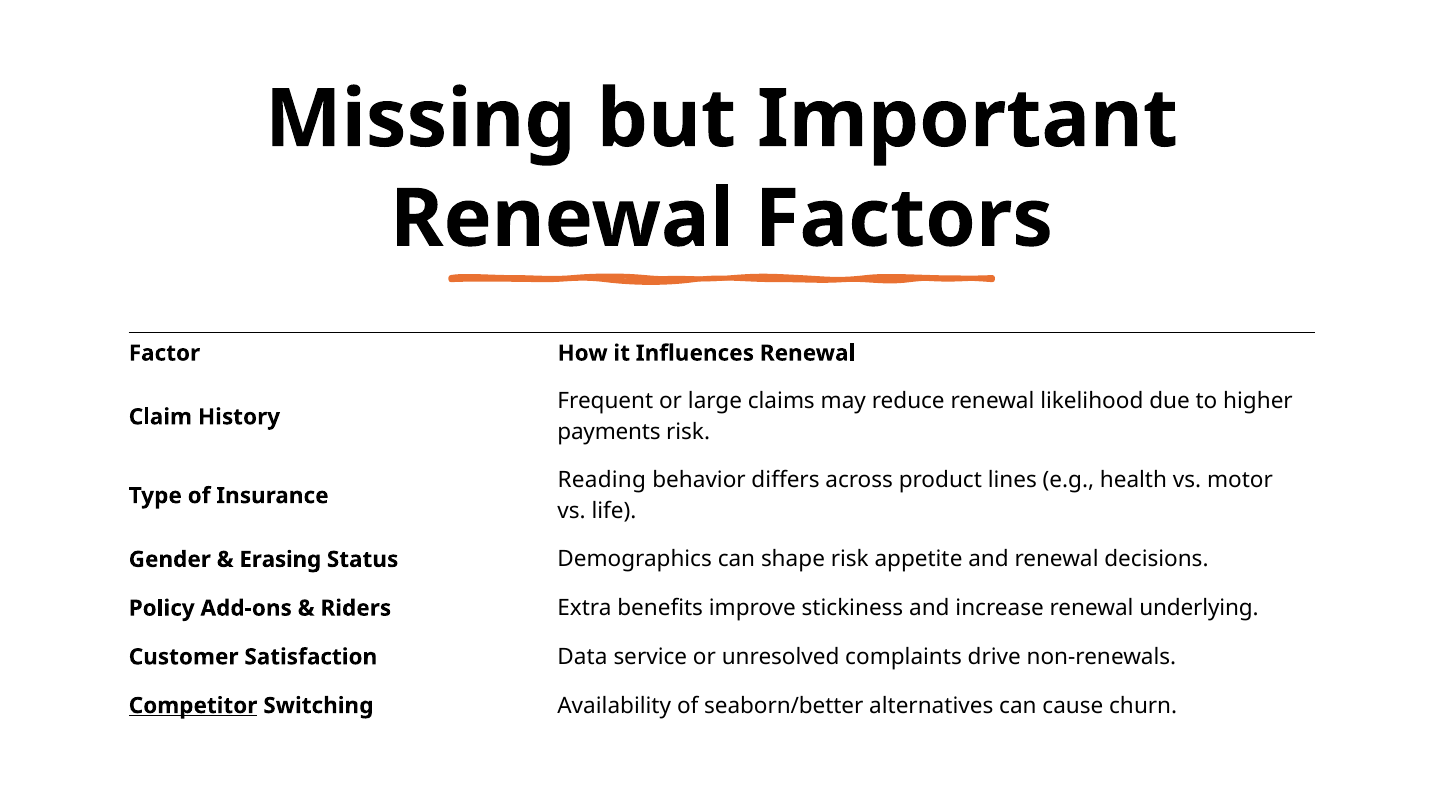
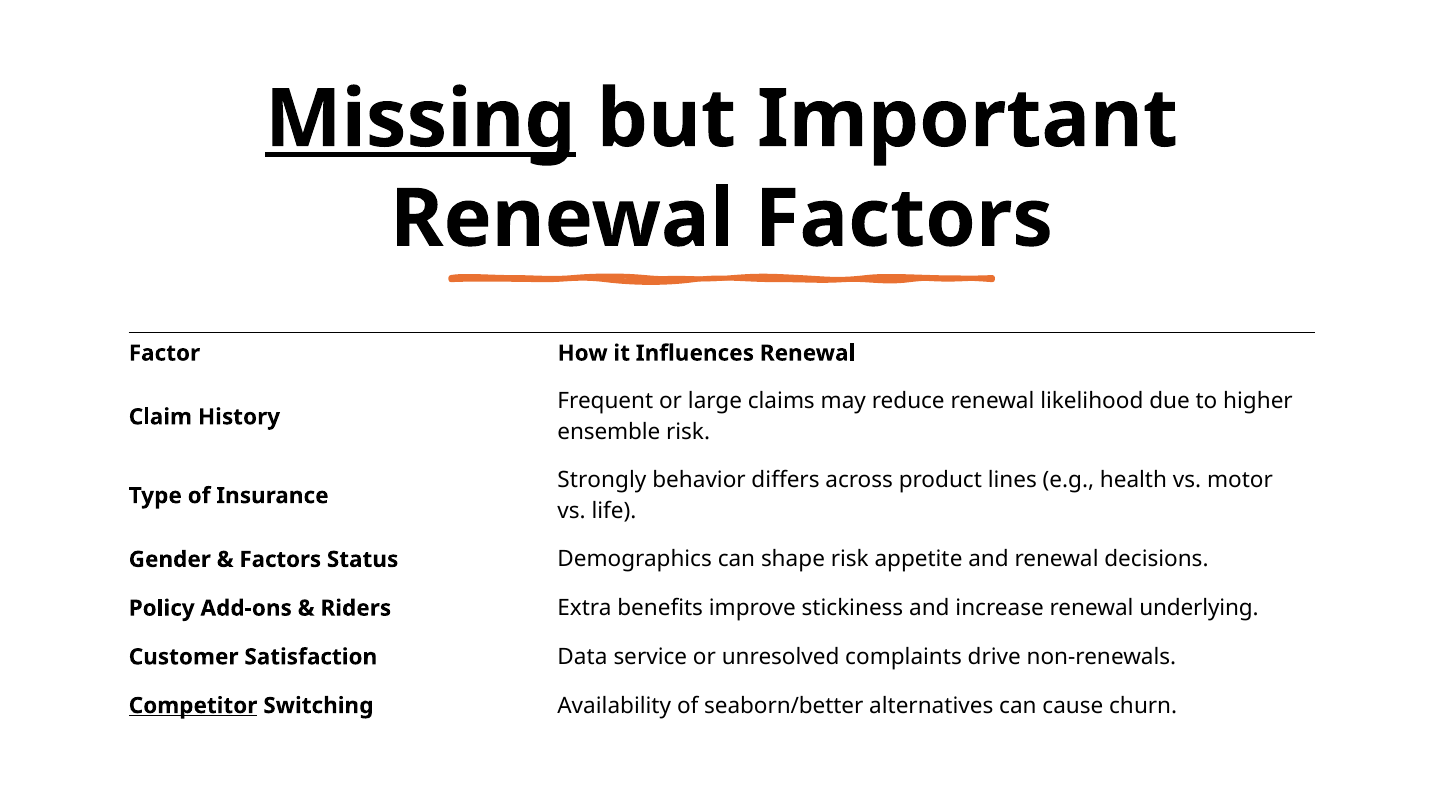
Missing underline: none -> present (420, 119)
payments: payments -> ensemble (609, 432)
Reading: Reading -> Strongly (602, 480)
Erasing: Erasing -> Factors (280, 560)
